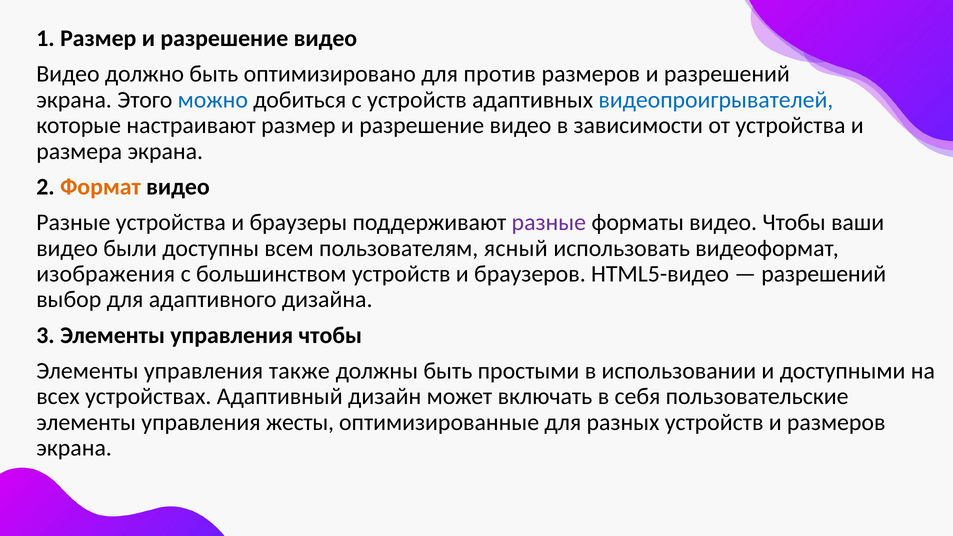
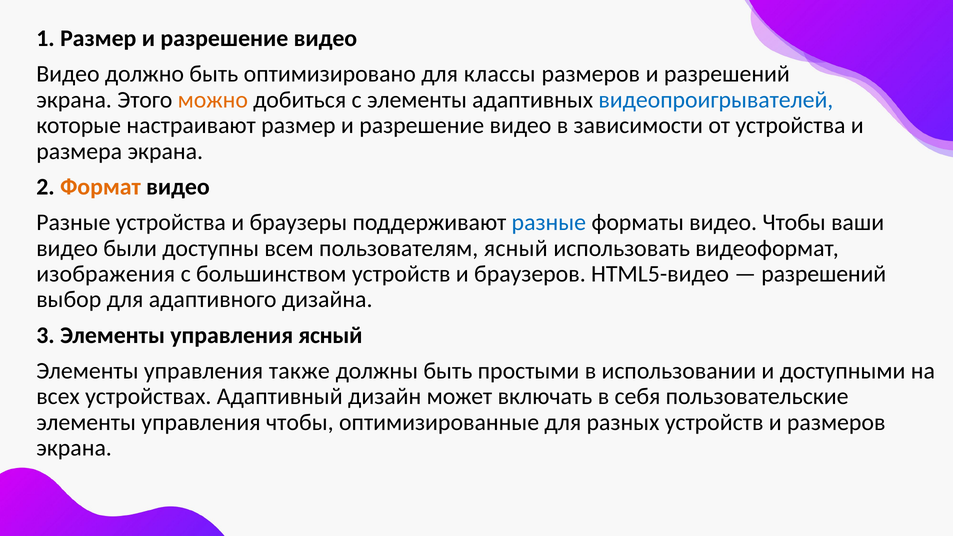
против: против -> классы (500, 74)
можно colour: blue -> orange (213, 100)
с устройств: устройств -> элементы (417, 100)
разные colour: purple -> blue (549, 222)
управления чтобы: чтобы -> ясный (330, 335)
управления жесты: жесты -> чтобы (300, 422)
